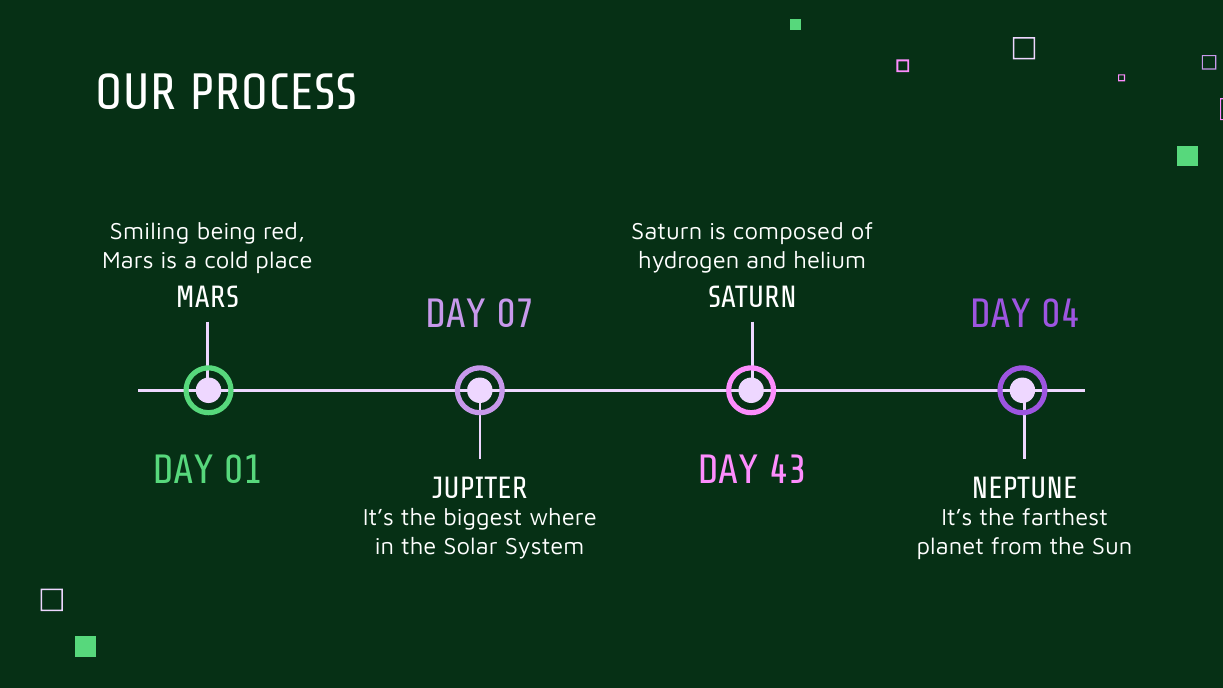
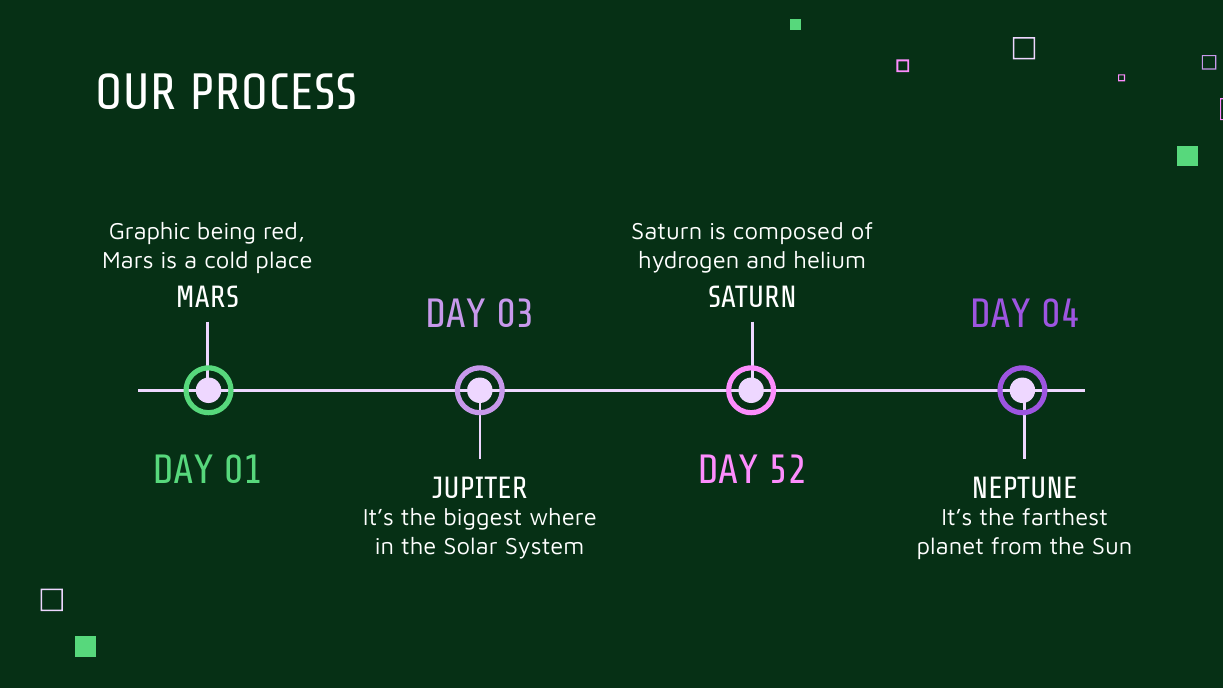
Smiling: Smiling -> Graphic (150, 232)
07: 07 -> 03 (516, 314)
43: 43 -> 52 (788, 470)
